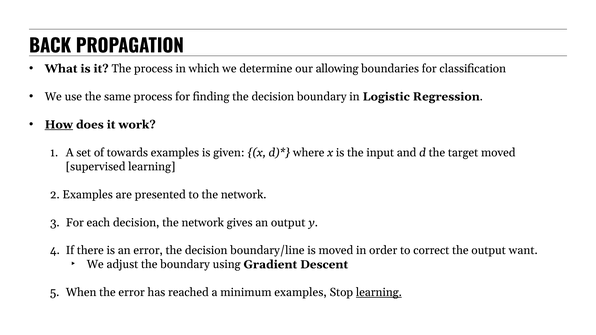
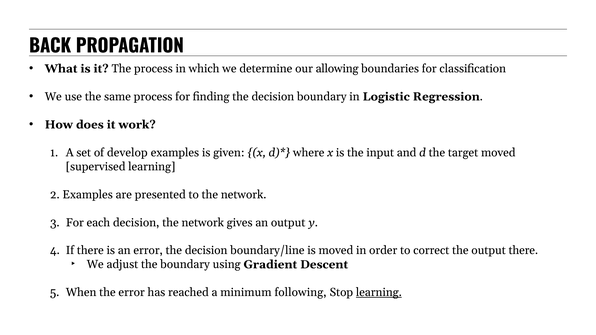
How underline: present -> none (59, 124)
towards: towards -> develop (127, 152)
output want: want -> there (523, 250)
minimum examples: examples -> following (301, 292)
